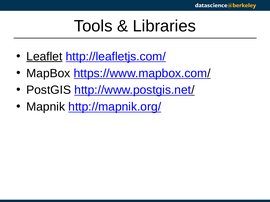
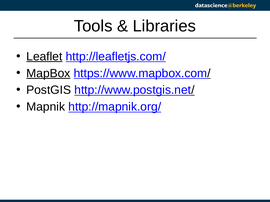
MapBox underline: none -> present (48, 73)
